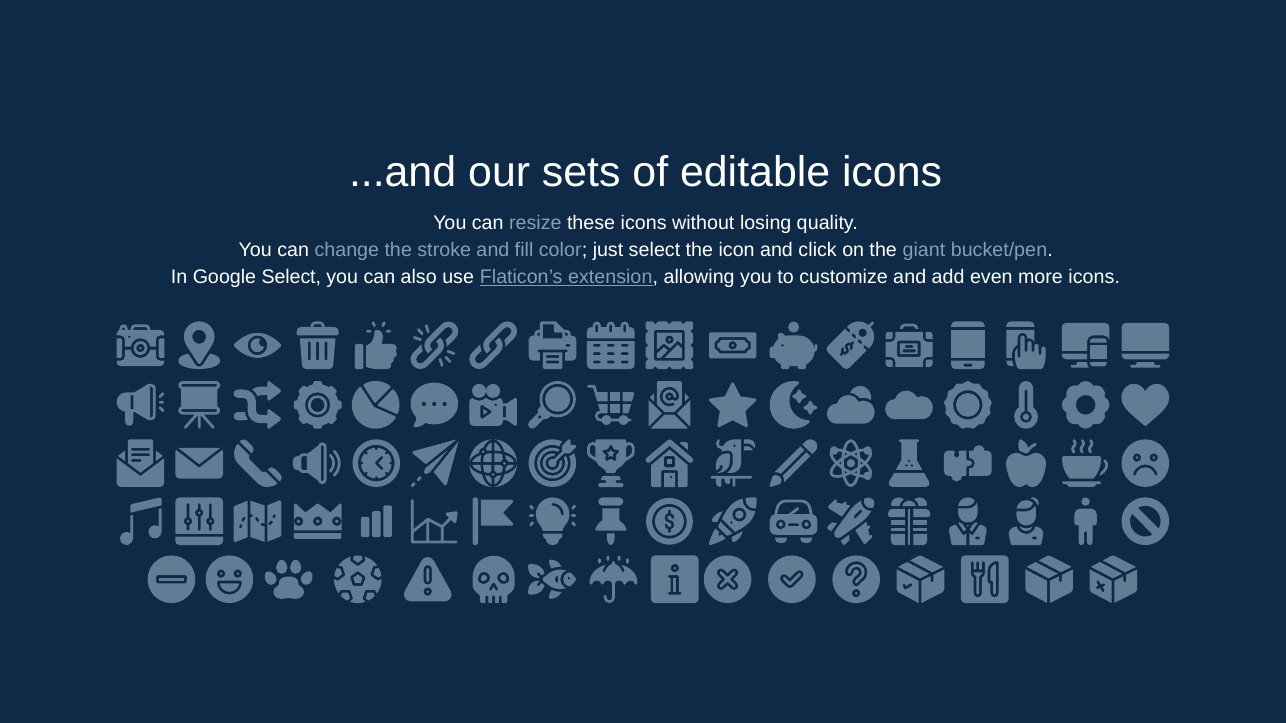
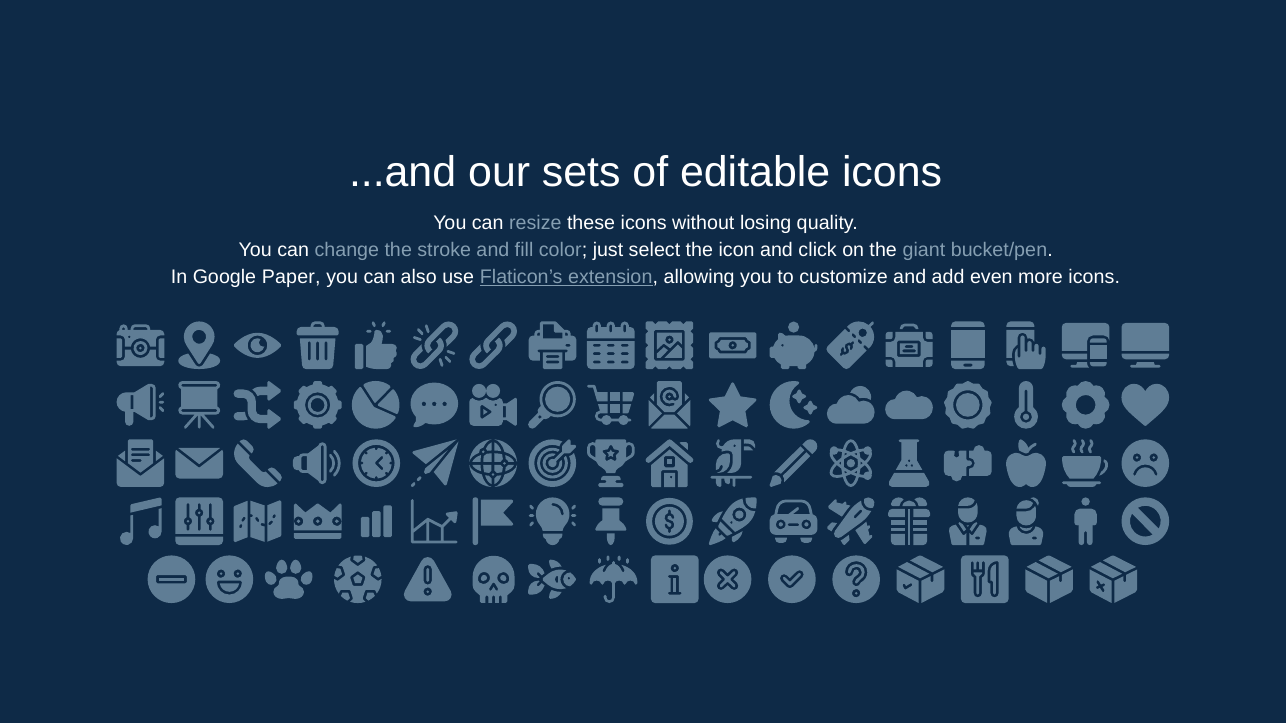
Google Select: Select -> Paper (291, 277)
